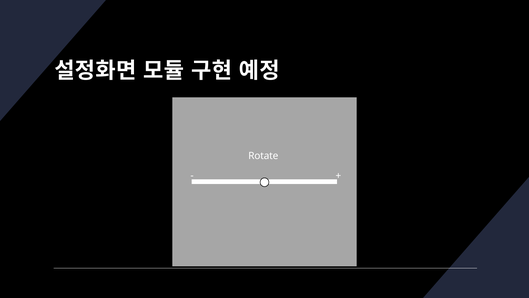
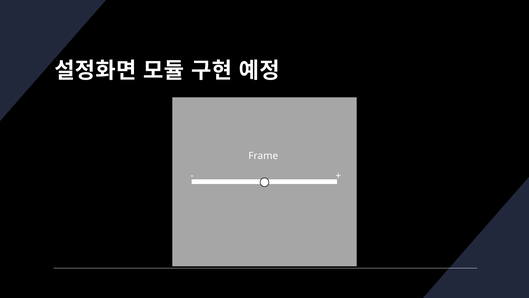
Rotate: Rotate -> Frame (263, 156)
